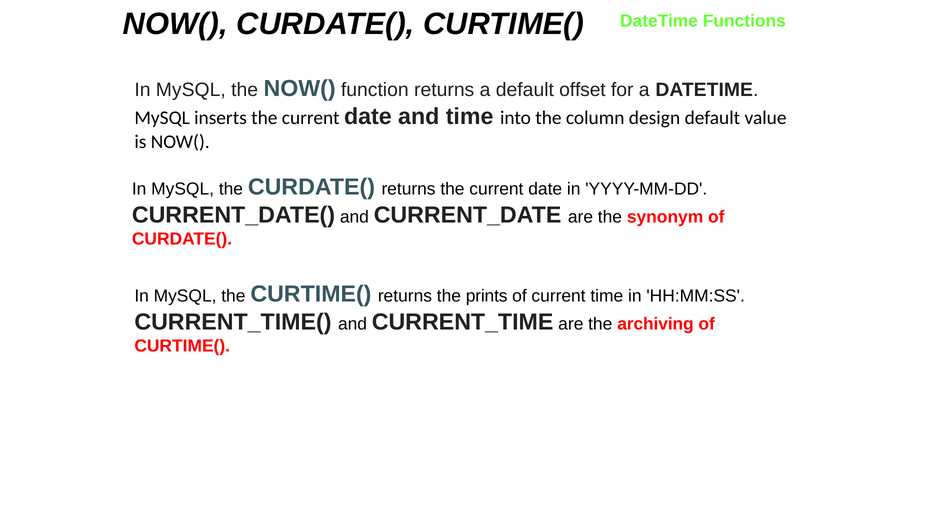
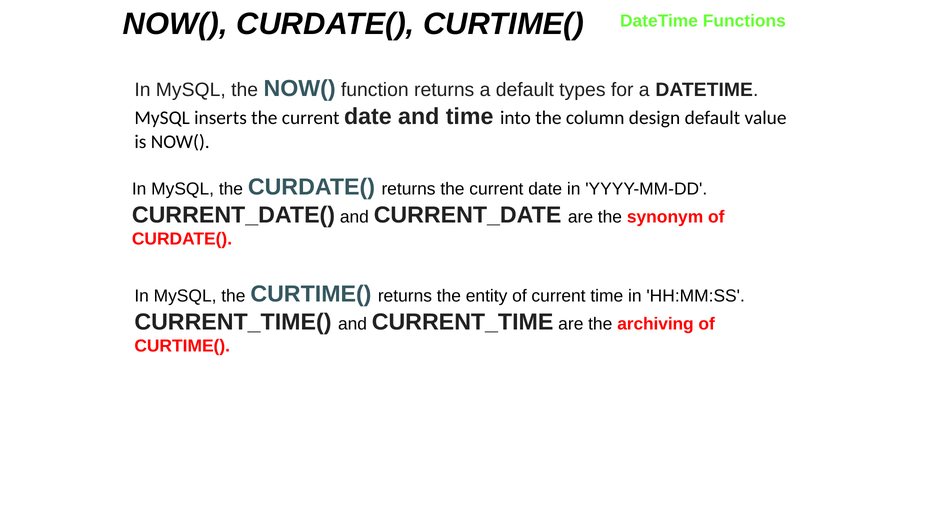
offset: offset -> types (582, 90)
prints: prints -> entity (487, 296)
